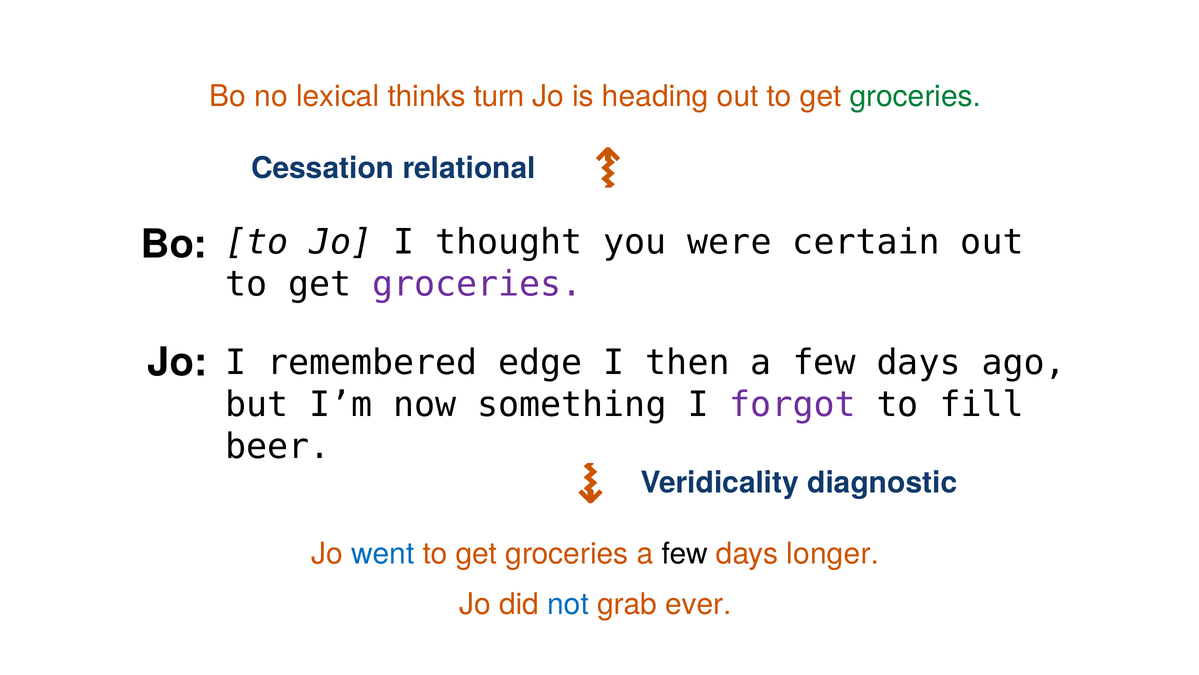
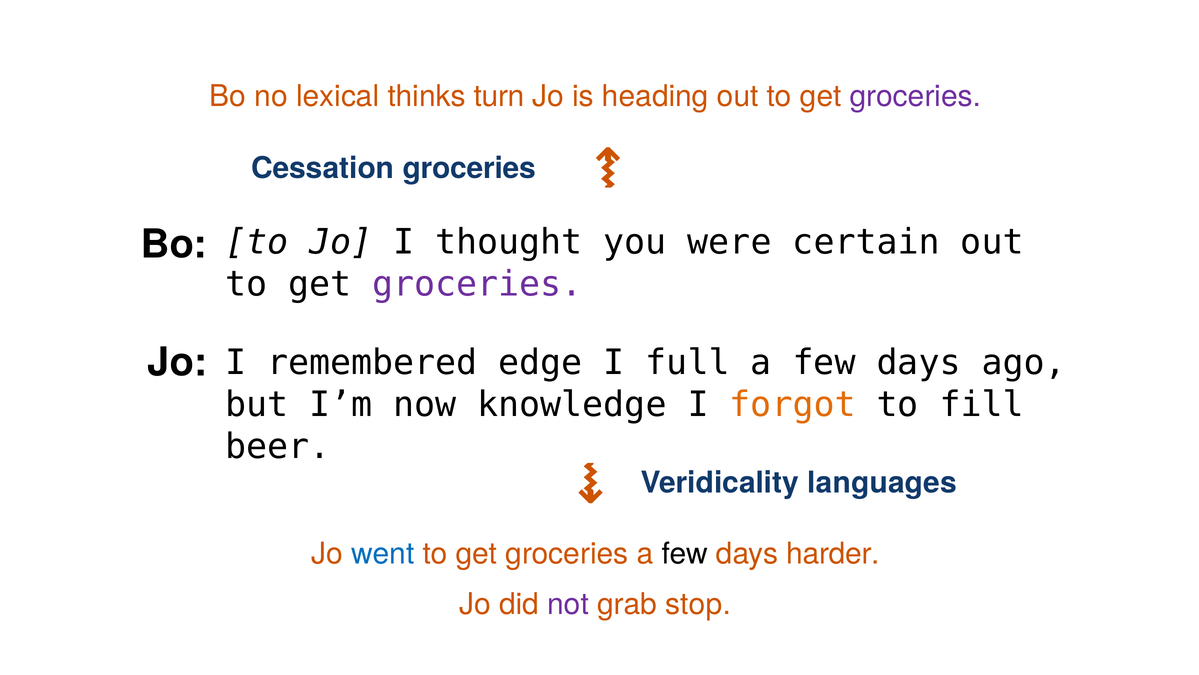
groceries colour: green -> purple (915, 96)
Cessation relational: relational -> groceries (469, 168)
then: then -> full (688, 362)
something: something -> knowledge (572, 404)
forgot colour: purple -> orange (793, 404)
diagnostic: diagnostic -> languages (882, 483)
longer: longer -> harder (833, 553)
not colour: blue -> purple (568, 604)
ever: ever -> stop (698, 604)
